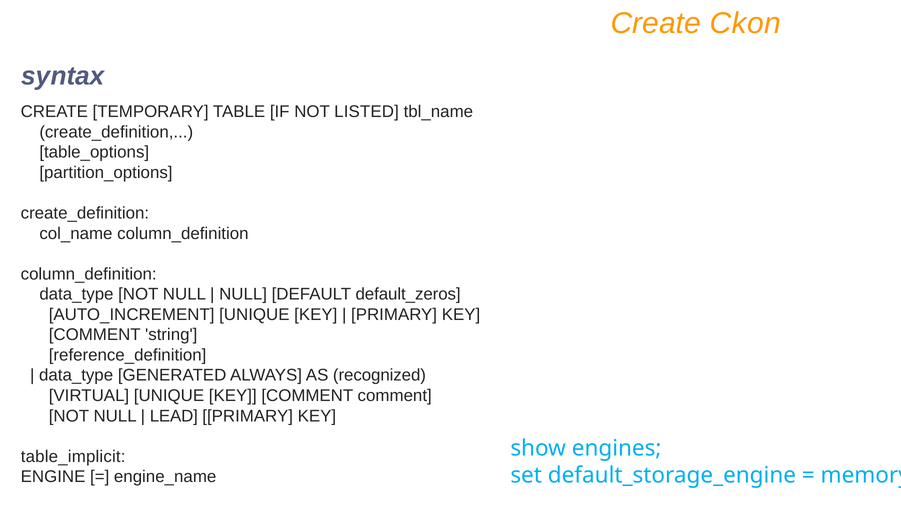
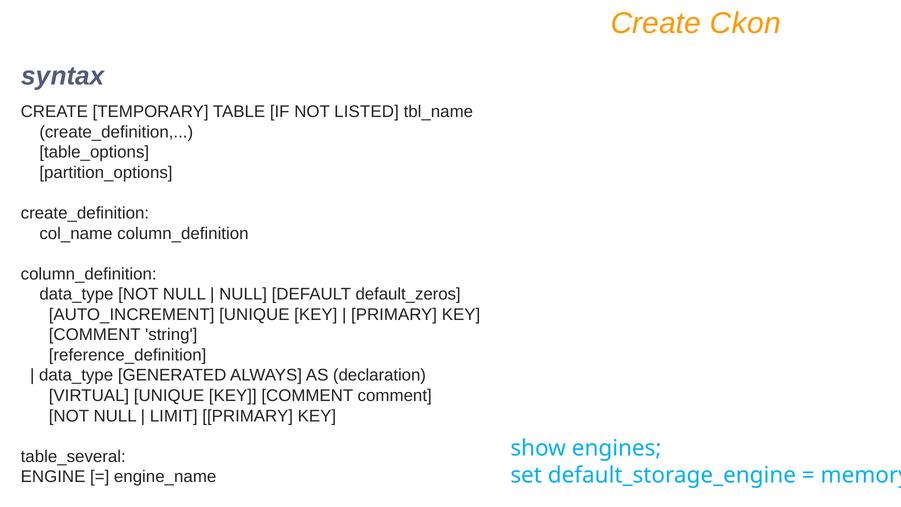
recognized: recognized -> declaration (379, 375)
LEAD: LEAD -> LIMIT (174, 416)
table_implicit: table_implicit -> table_several (73, 456)
